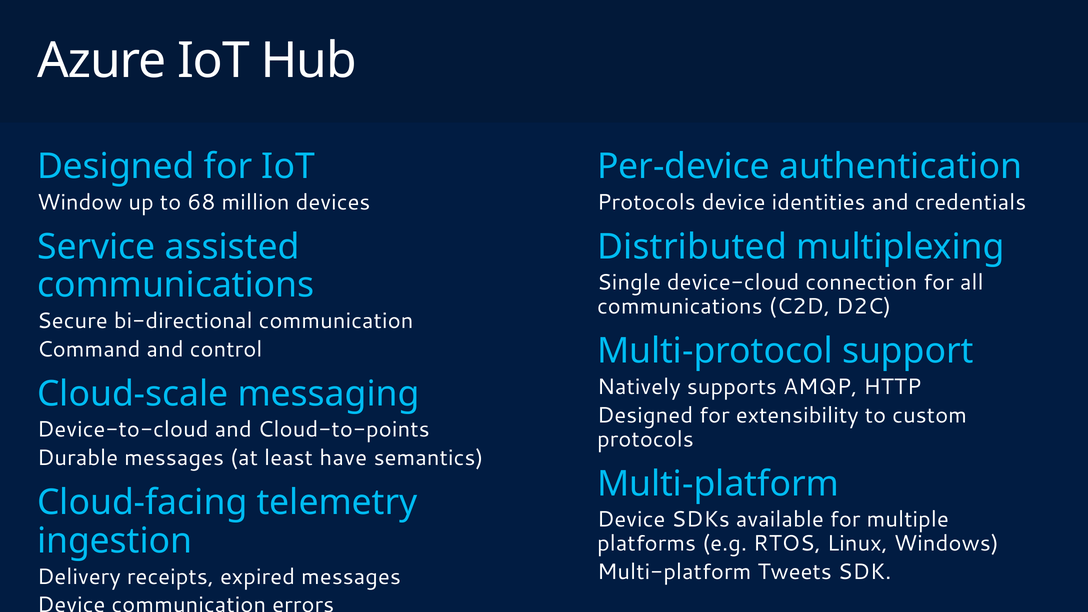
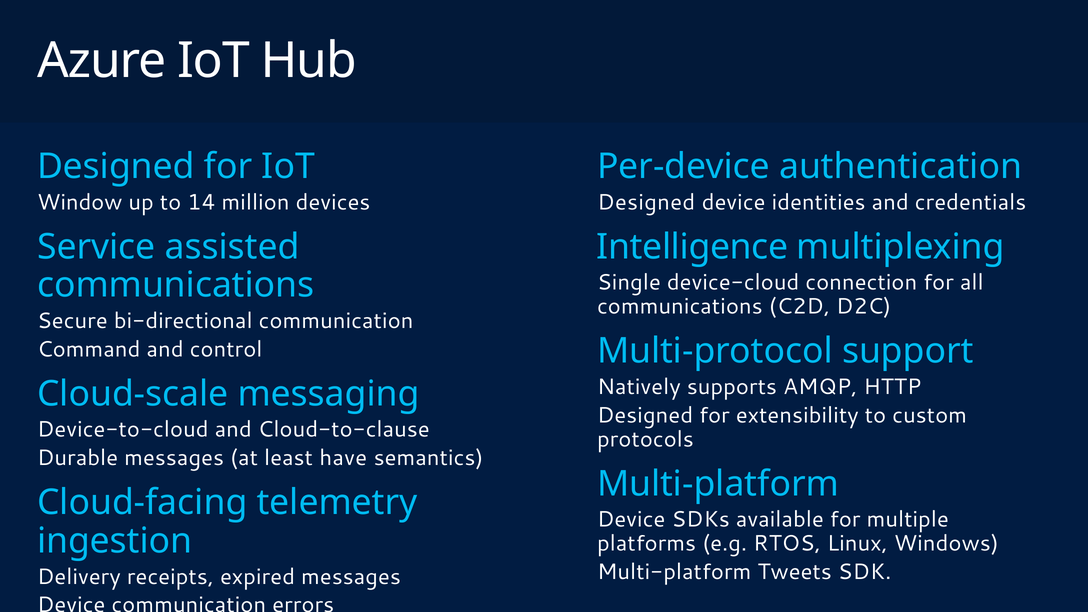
68: 68 -> 14 (201, 202)
Protocols: Protocols -> Designed (646, 202)
Distributed: Distributed -> Intelligence (692, 247)
Cloud-to-points: Cloud-to-points -> Cloud-to-clause (344, 430)
